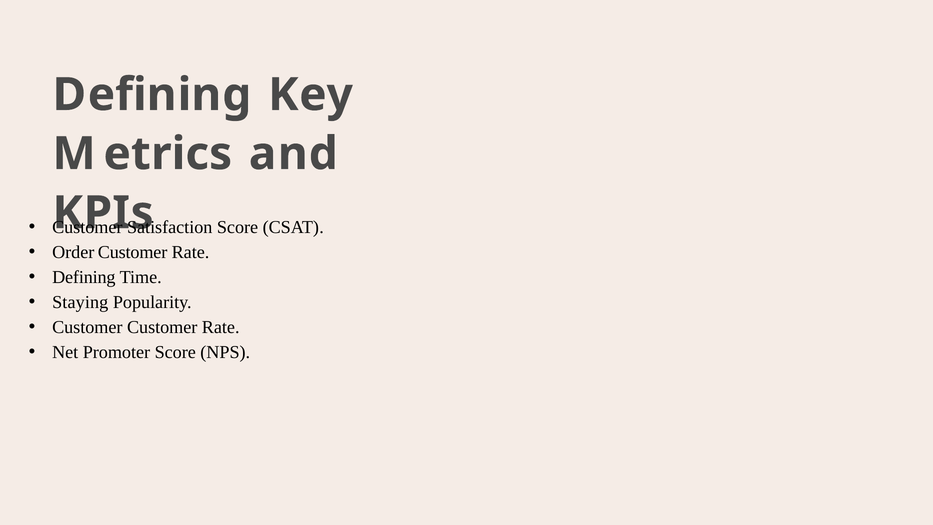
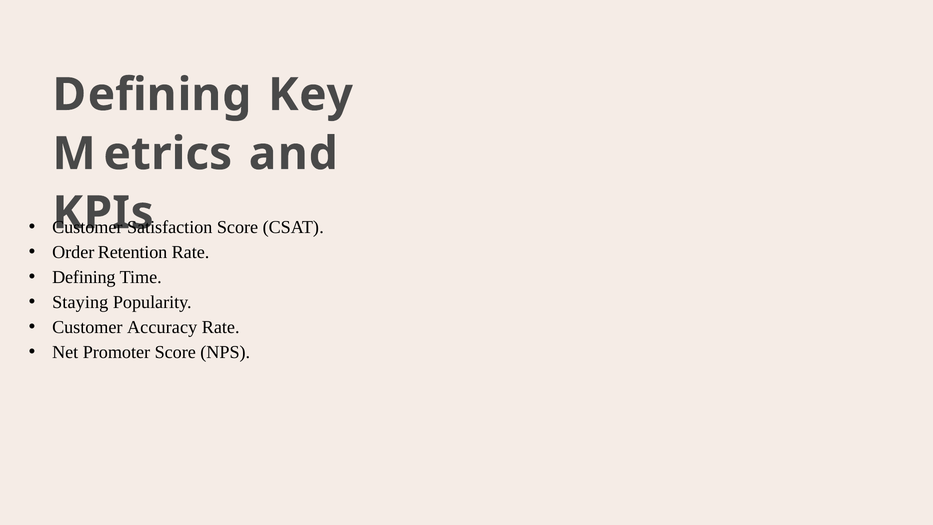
Customer: Customer -> Retention (133, 252)
Customer Customer: Customer -> Accuracy (162, 327)
